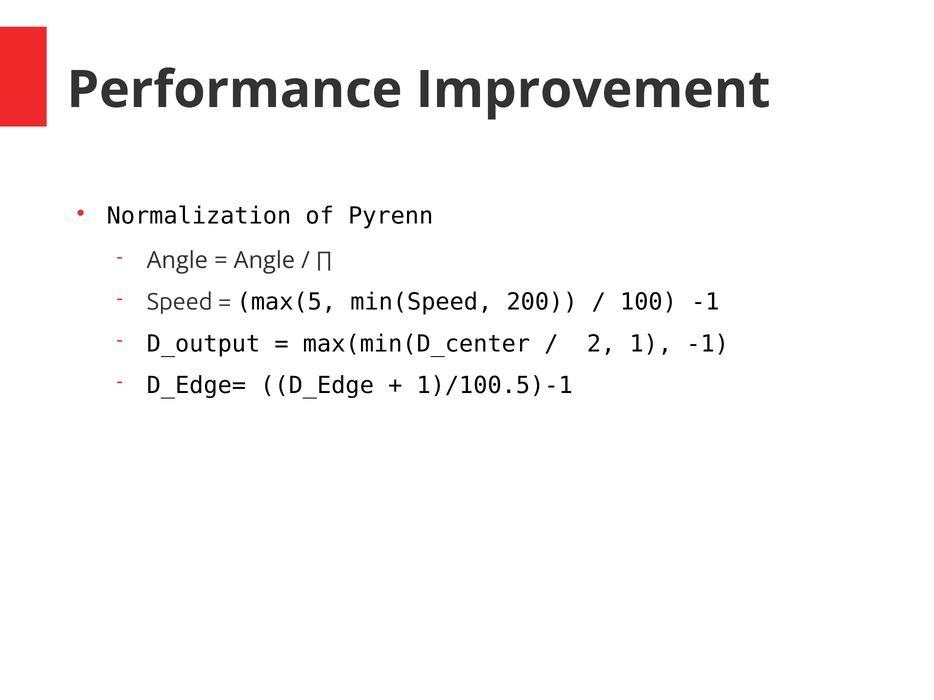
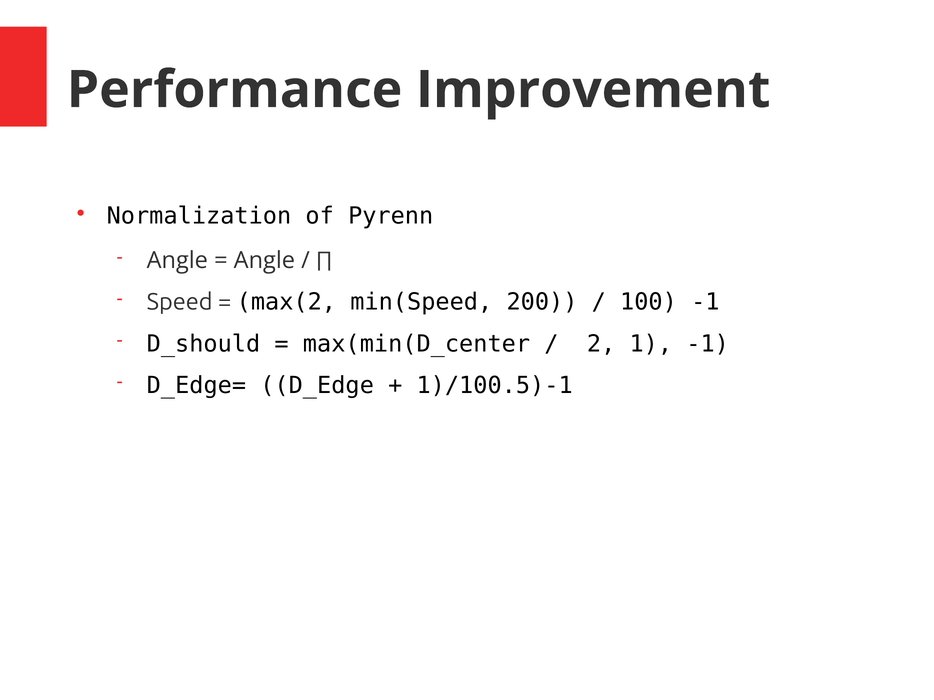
max(5: max(5 -> max(2 (286, 302)
D_output: D_output -> D_should (203, 344)
